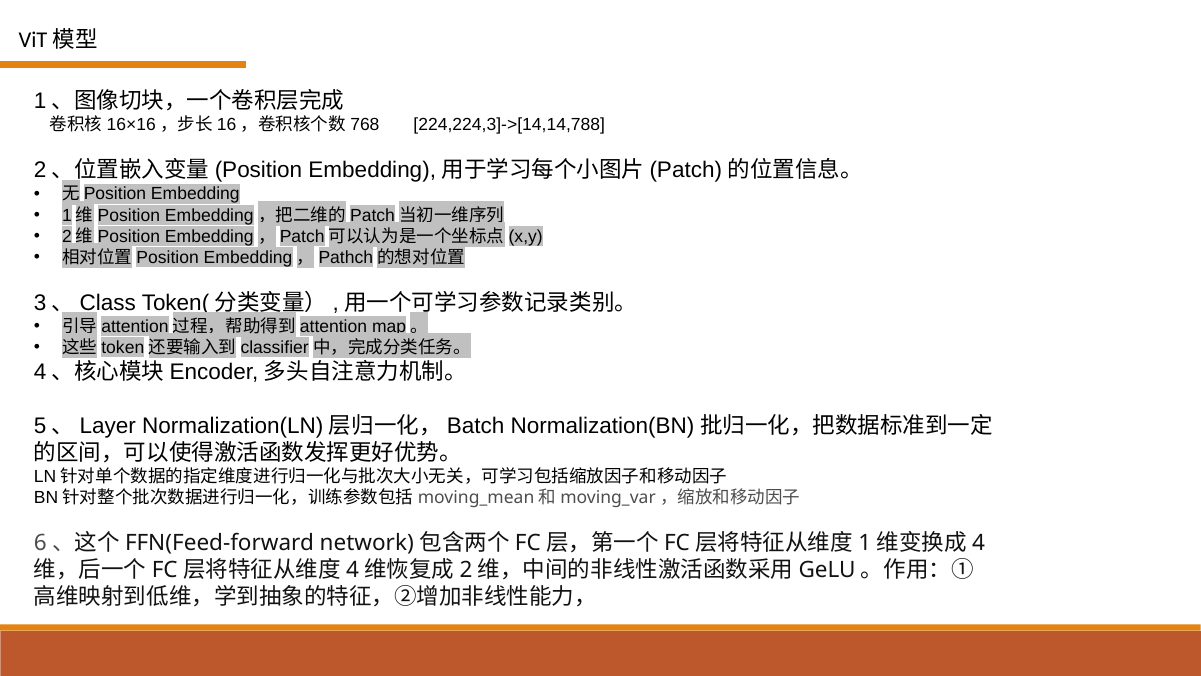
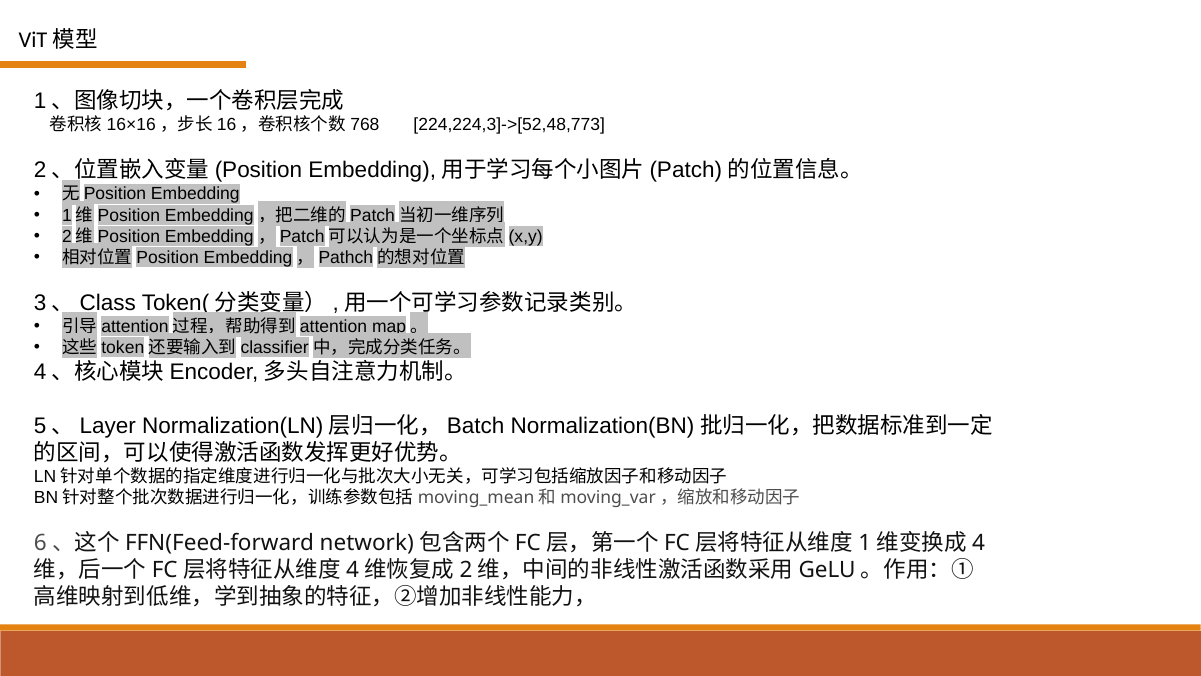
224,224,3]->[14,14,788: 224,224,3]->[14,14,788 -> 224,224,3]->[52,48,773 (509, 125)
